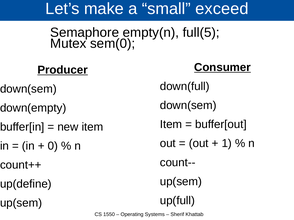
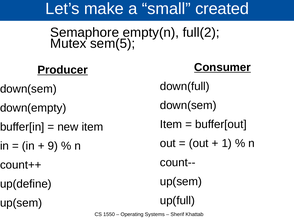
exceed: exceed -> created (222, 9)
full(5: full(5 -> full(2 (201, 33)
sem(0: sem(0 -> sem(5 (113, 44)
0: 0 -> 9 (53, 146)
